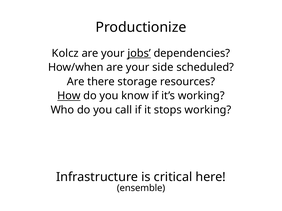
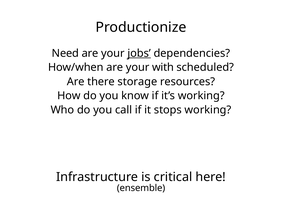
Kolcz: Kolcz -> Need (65, 53)
side: side -> with (163, 67)
How underline: present -> none (69, 96)
